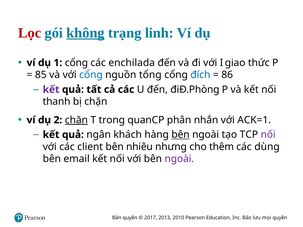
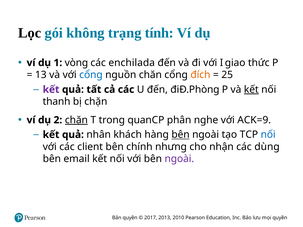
Lọc colour: red -> black (30, 33)
không underline: present -> none (86, 33)
linh: linh -> tính (159, 33)
1 cổng: cổng -> vòng (76, 63)
85: 85 -> 13 (41, 75)
tổng: tổng -> chăn (150, 75)
đích colour: blue -> orange (200, 75)
86: 86 -> 25 (227, 75)
kết underline: none -> present (251, 90)
nhắn: nhắn -> nghe (206, 120)
1: 1 -> 9 (267, 120)
ngân: ngân -> nhân (99, 135)
nối colour: purple -> blue (268, 135)
nhiêu: nhiêu -> chính (139, 147)
thêm: thêm -> nhận (221, 147)
